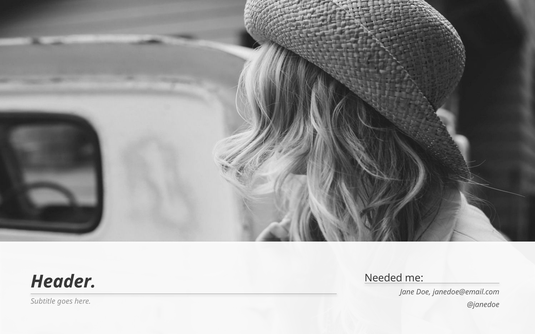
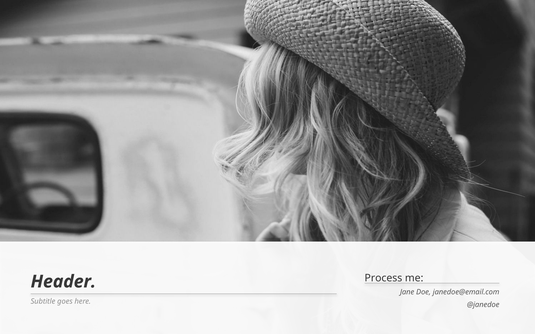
Needed: Needed -> Process (383, 278)
